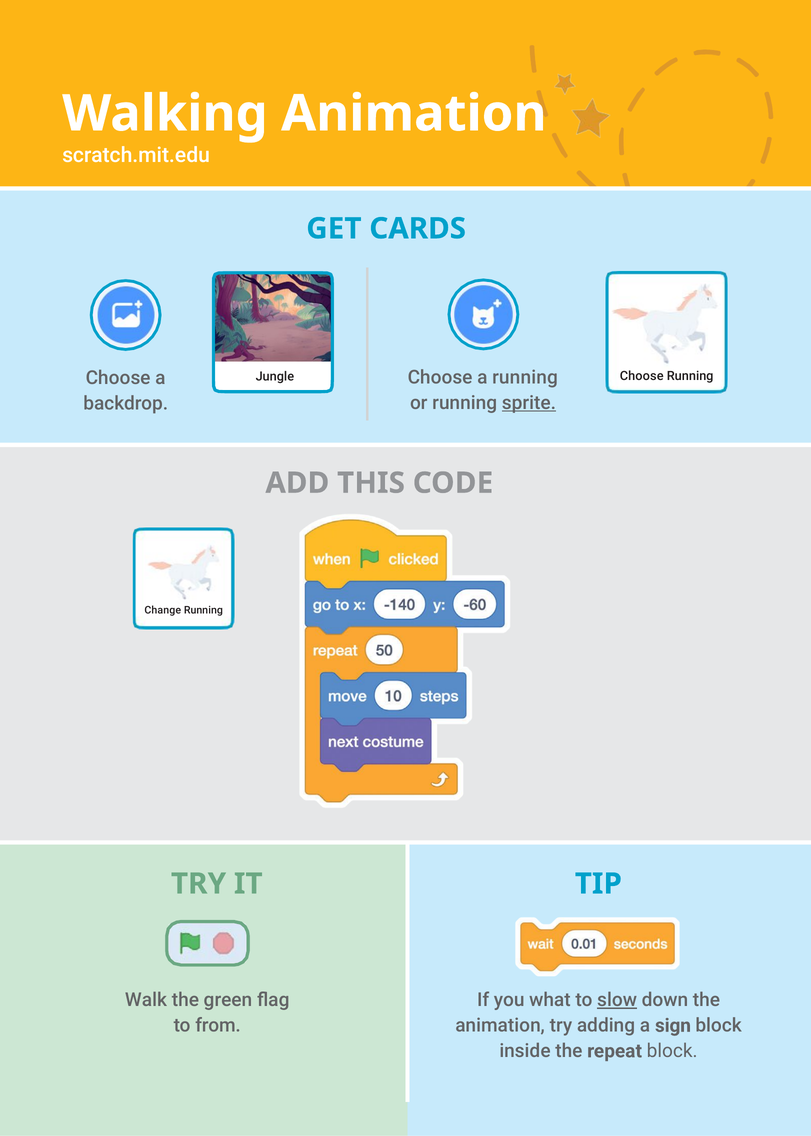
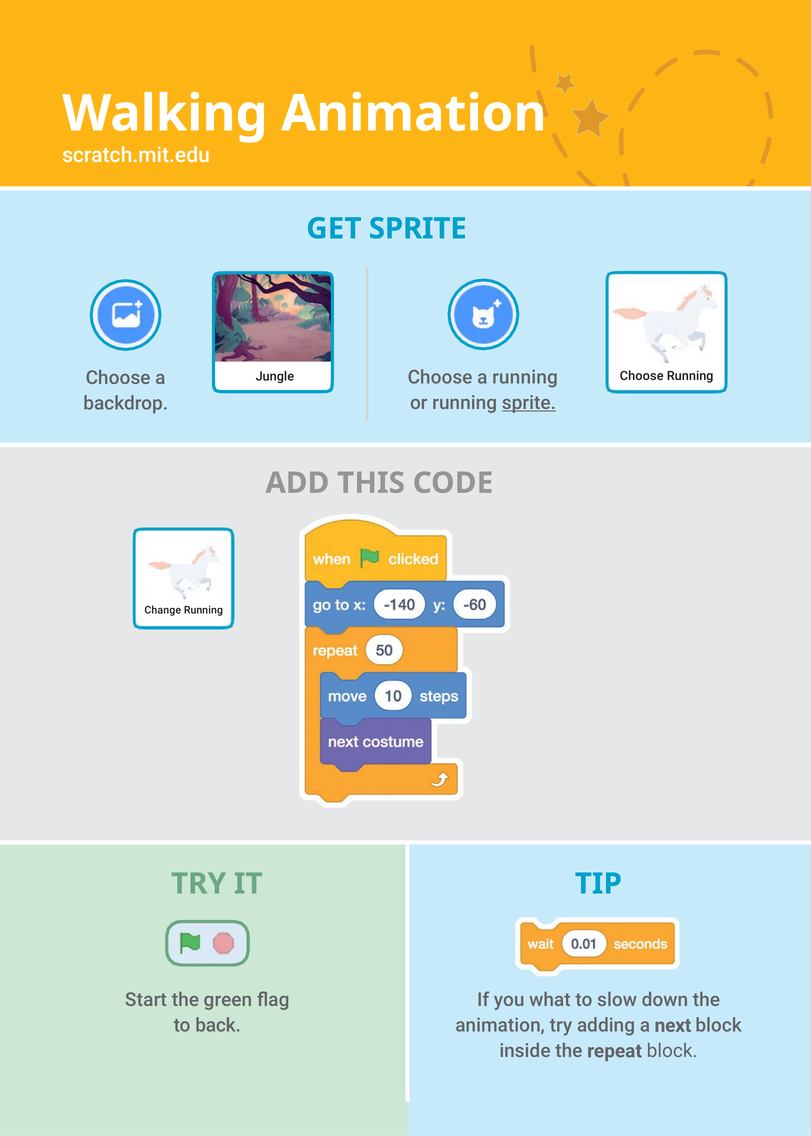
GET CARDS: CARDS -> SPRITE (418, 228)
Walk: Walk -> Start (146, 1000)
slow underline: present -> none (617, 1000)
from: from -> back (218, 1025)
sign: sign -> next (673, 1025)
